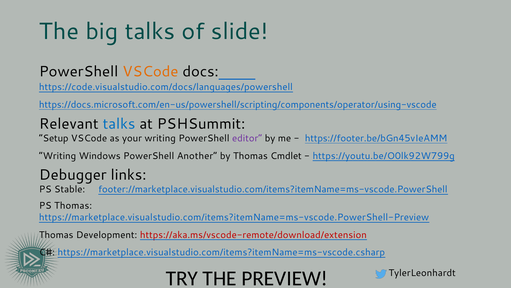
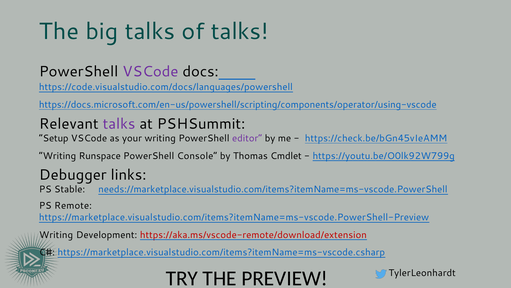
of slide: slide -> talks (240, 32)
VSCode colour: orange -> purple (150, 72)
talks colour: blue -> purple (119, 123)
https://footer.be/bGn45vIeAMM: https://footer.be/bGn45vIeAMM -> https://check.be/bGn45vIeAMM (376, 138)
Windows: Windows -> Runspace (100, 156)
Another: Another -> Console (197, 156)
footer://marketplace.visualstudio.com/items?itemName=ms-vscode.PowerShell: footer://marketplace.visualstudio.com/items?itemName=ms-vscode.PowerShell -> needs://marketplace.visualstudio.com/items?itemName=ms-vscode.PowerShell (273, 189)
PS Thomas: Thomas -> Remote (73, 205)
Thomas: Thomas -> Writing (56, 234)
